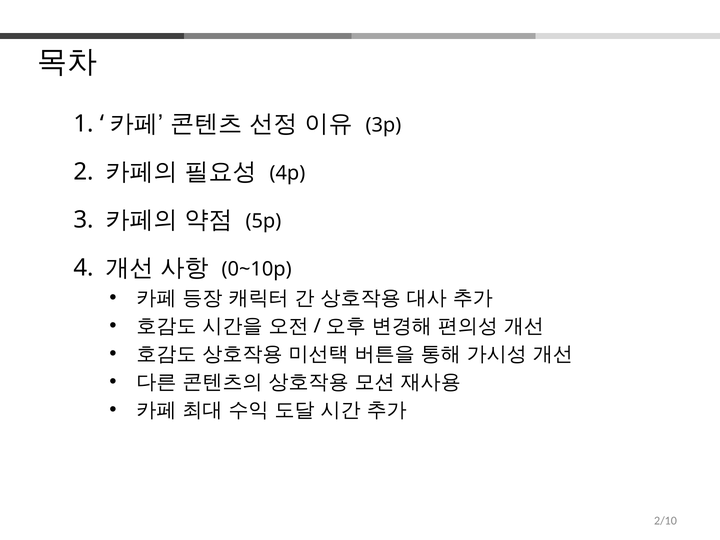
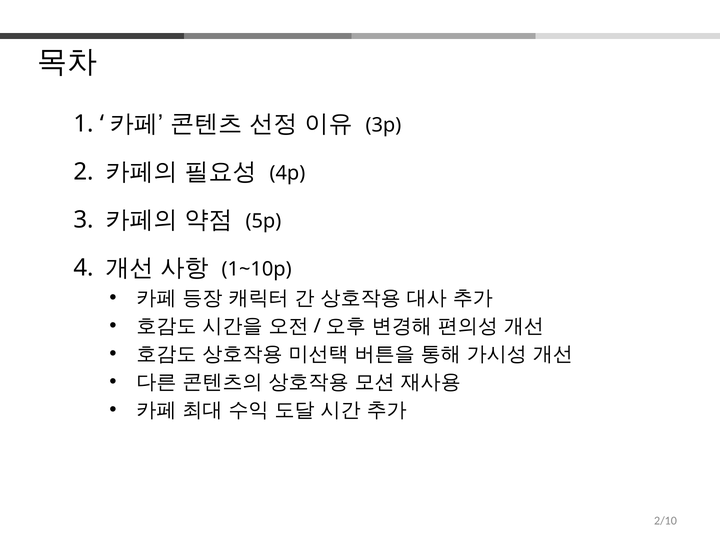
0~10p: 0~10p -> 1~10p (257, 269)
